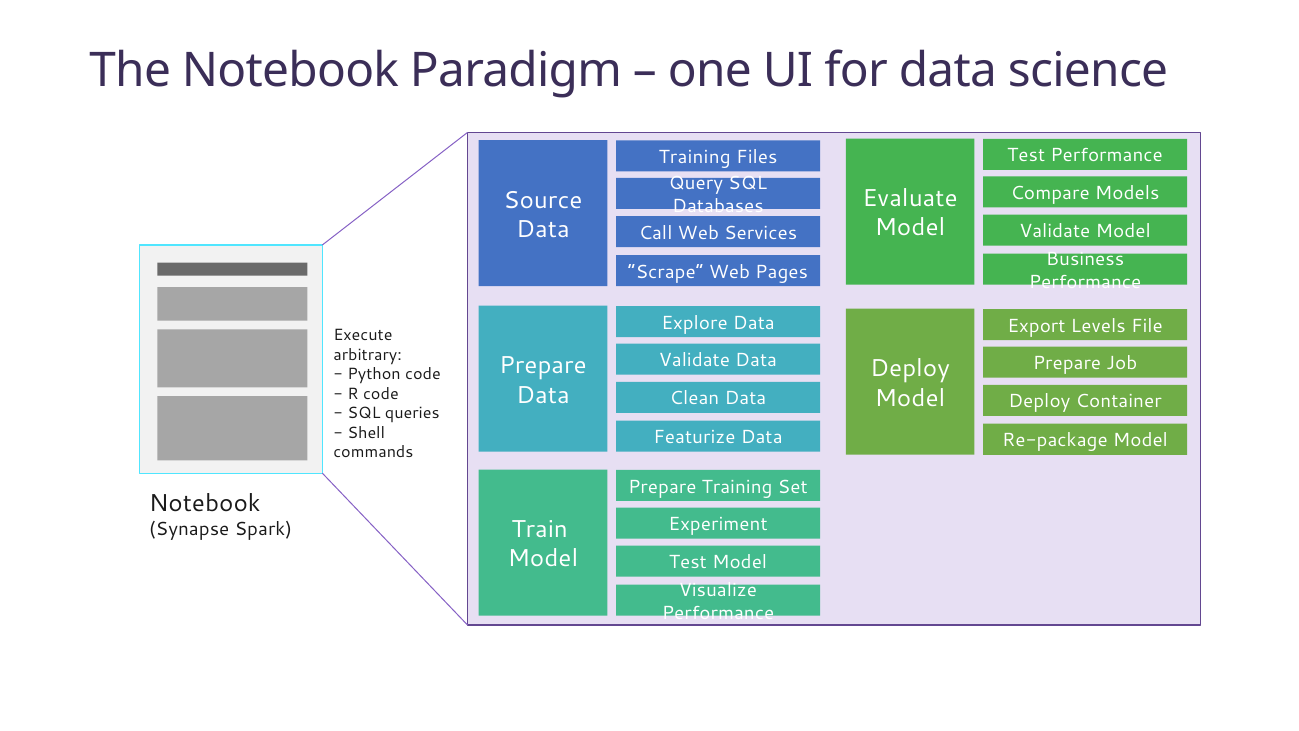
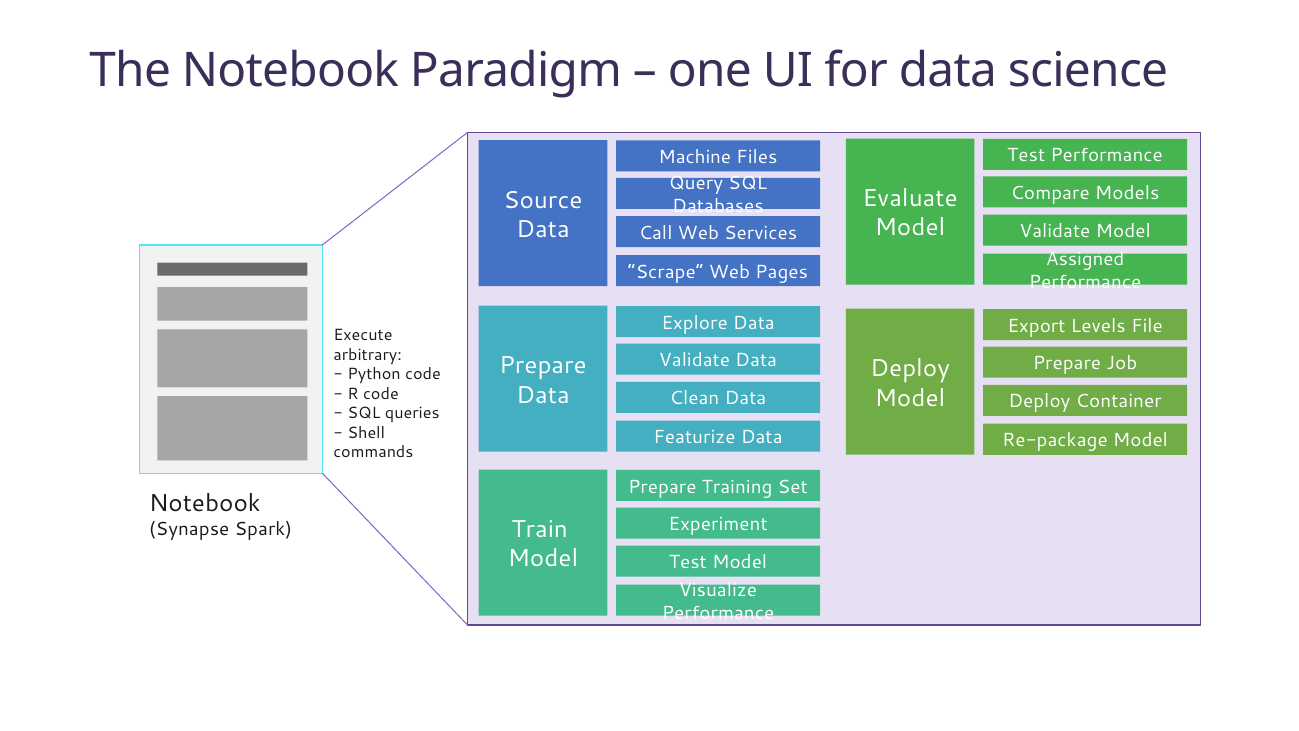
Training: Training -> Machine (695, 157)
Business: Business -> Assigned (1085, 259)
